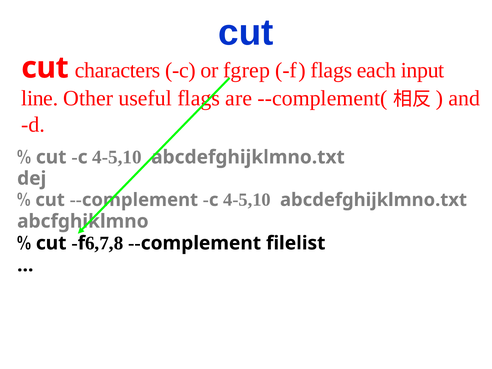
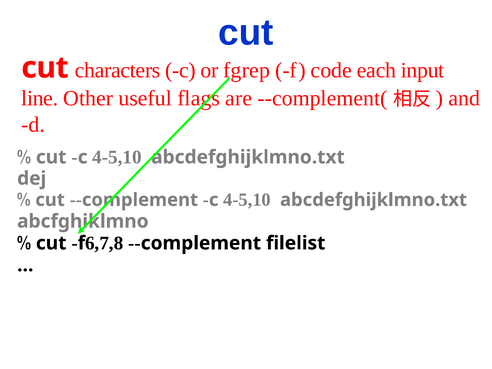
f flags: flags -> code (331, 70)
